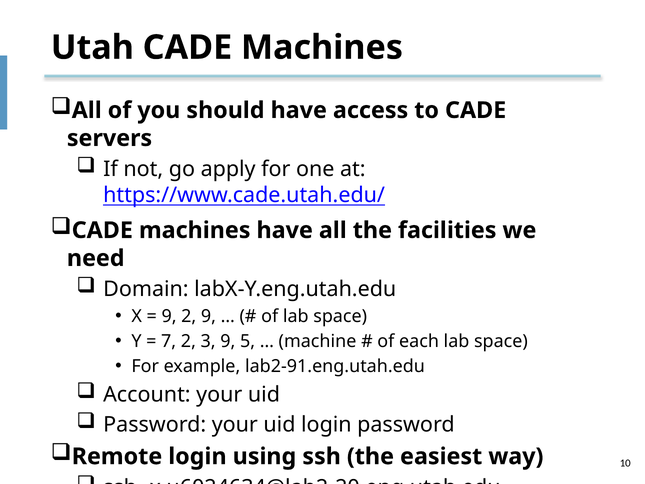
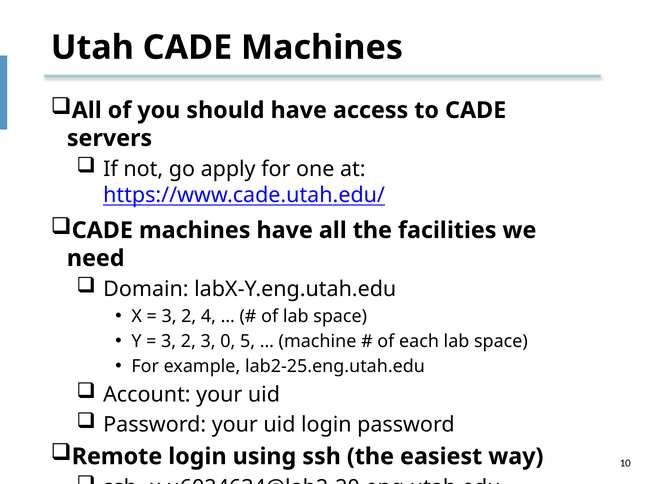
9: 9 -> 3 (169, 316)
2 9: 9 -> 4 (208, 316)
7: 7 -> 3 (169, 341)
3 9: 9 -> 0 (228, 341)
lab2-91.eng.utah.edu: lab2-91.eng.utah.edu -> lab2-25.eng.utah.edu (335, 366)
